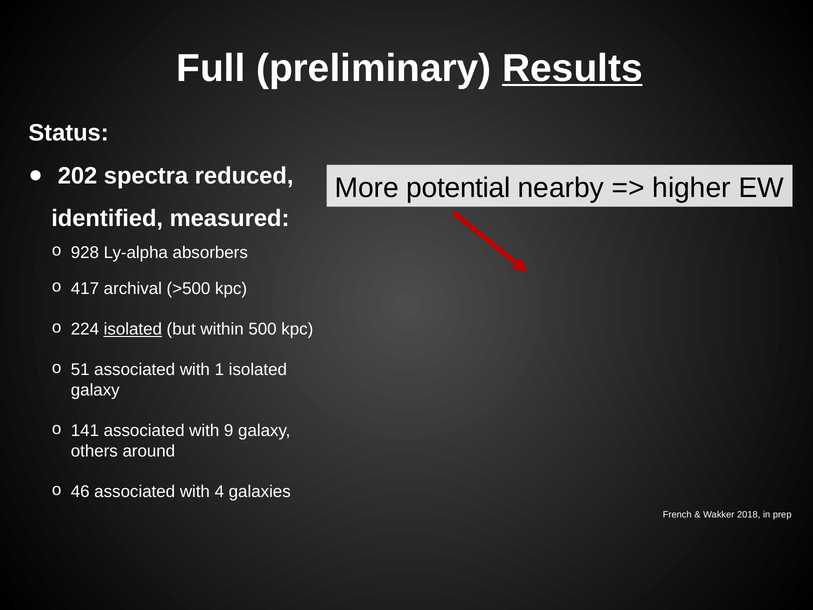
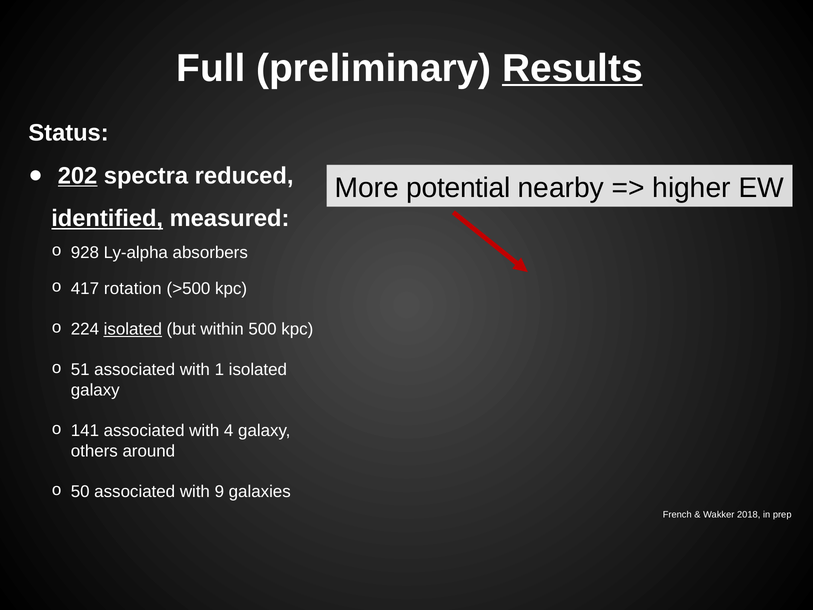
202 underline: none -> present (78, 176)
identified underline: none -> present (107, 218)
archival: archival -> rotation (133, 288)
9: 9 -> 4 (229, 431)
46: 46 -> 50 (80, 492)
4: 4 -> 9 (219, 492)
